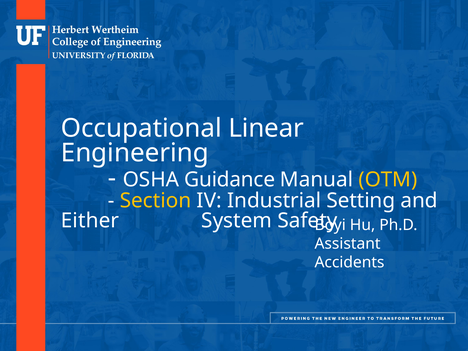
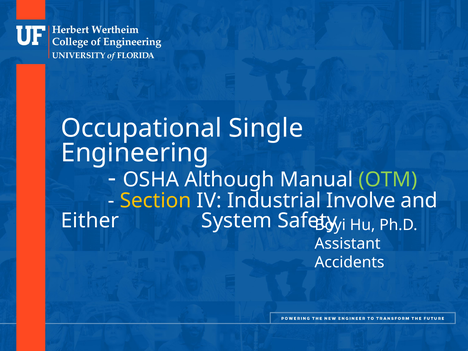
Linear: Linear -> Single (266, 128)
Guidance: Guidance -> Although (230, 180)
OTM colour: yellow -> light green (388, 180)
Setting: Setting -> Involve (361, 201)
